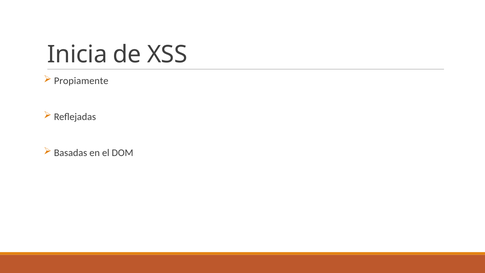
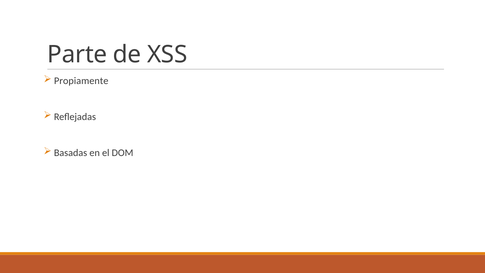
Inicia: Inicia -> Parte (77, 54)
